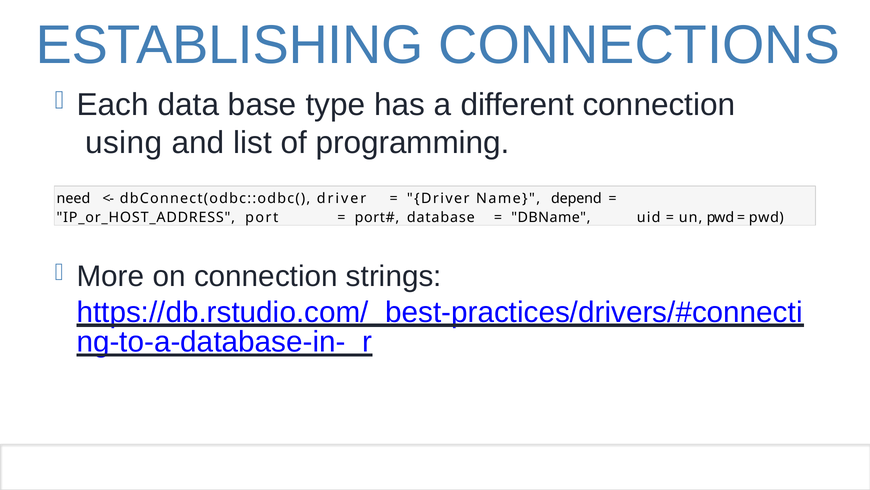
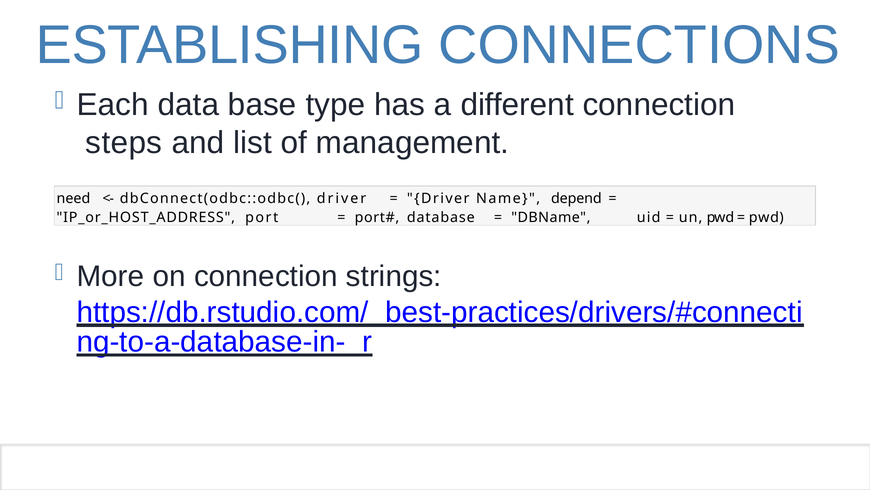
using: using -> steps (124, 142)
programming: programming -> management (413, 142)
